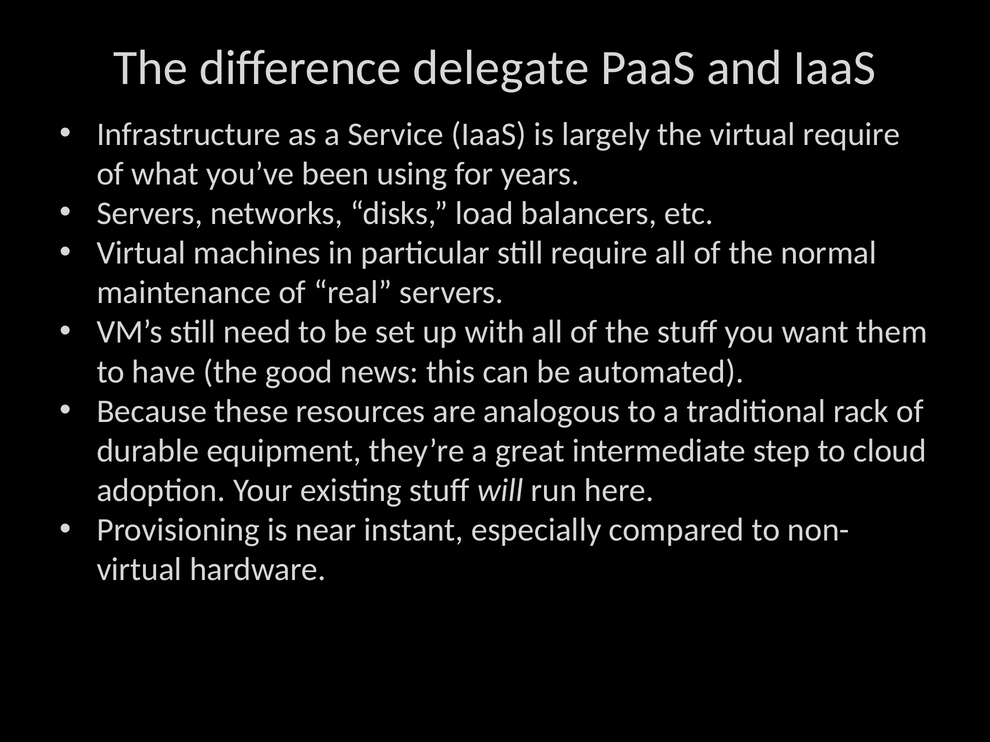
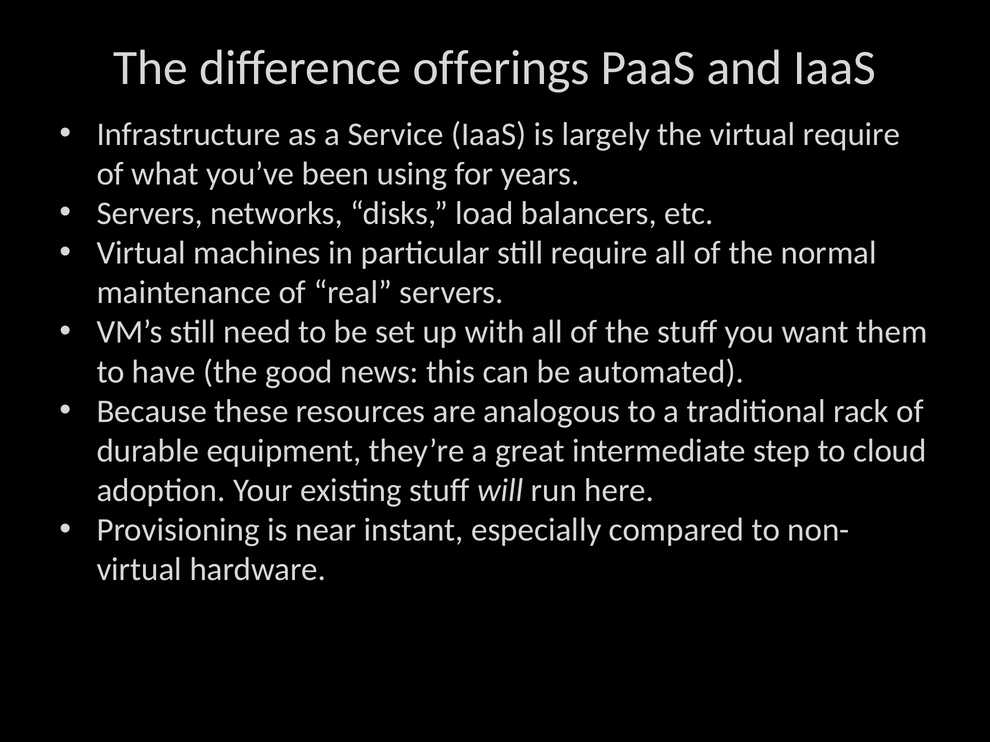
delegate: delegate -> offerings (501, 68)
